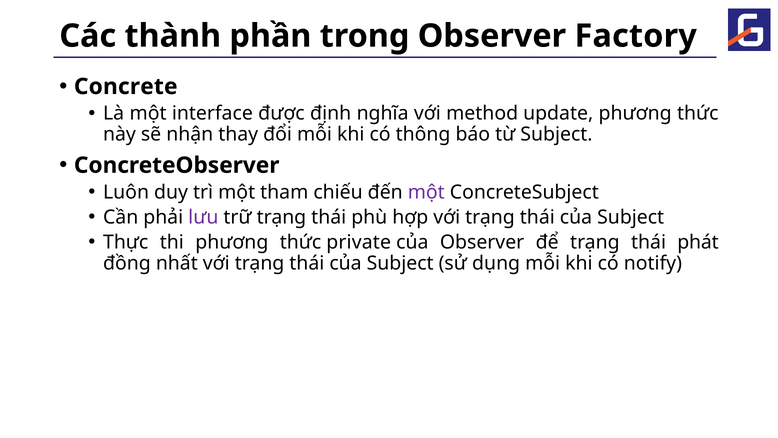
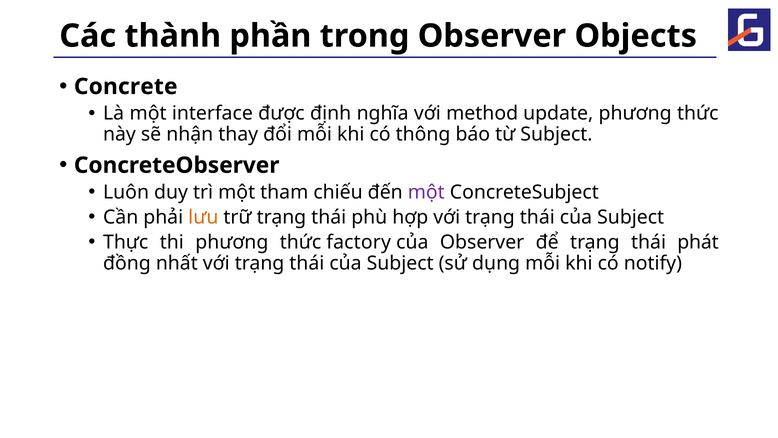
Factory: Factory -> Objects (636, 36)
lưu colour: purple -> orange (203, 217)
private: private -> factory (359, 242)
